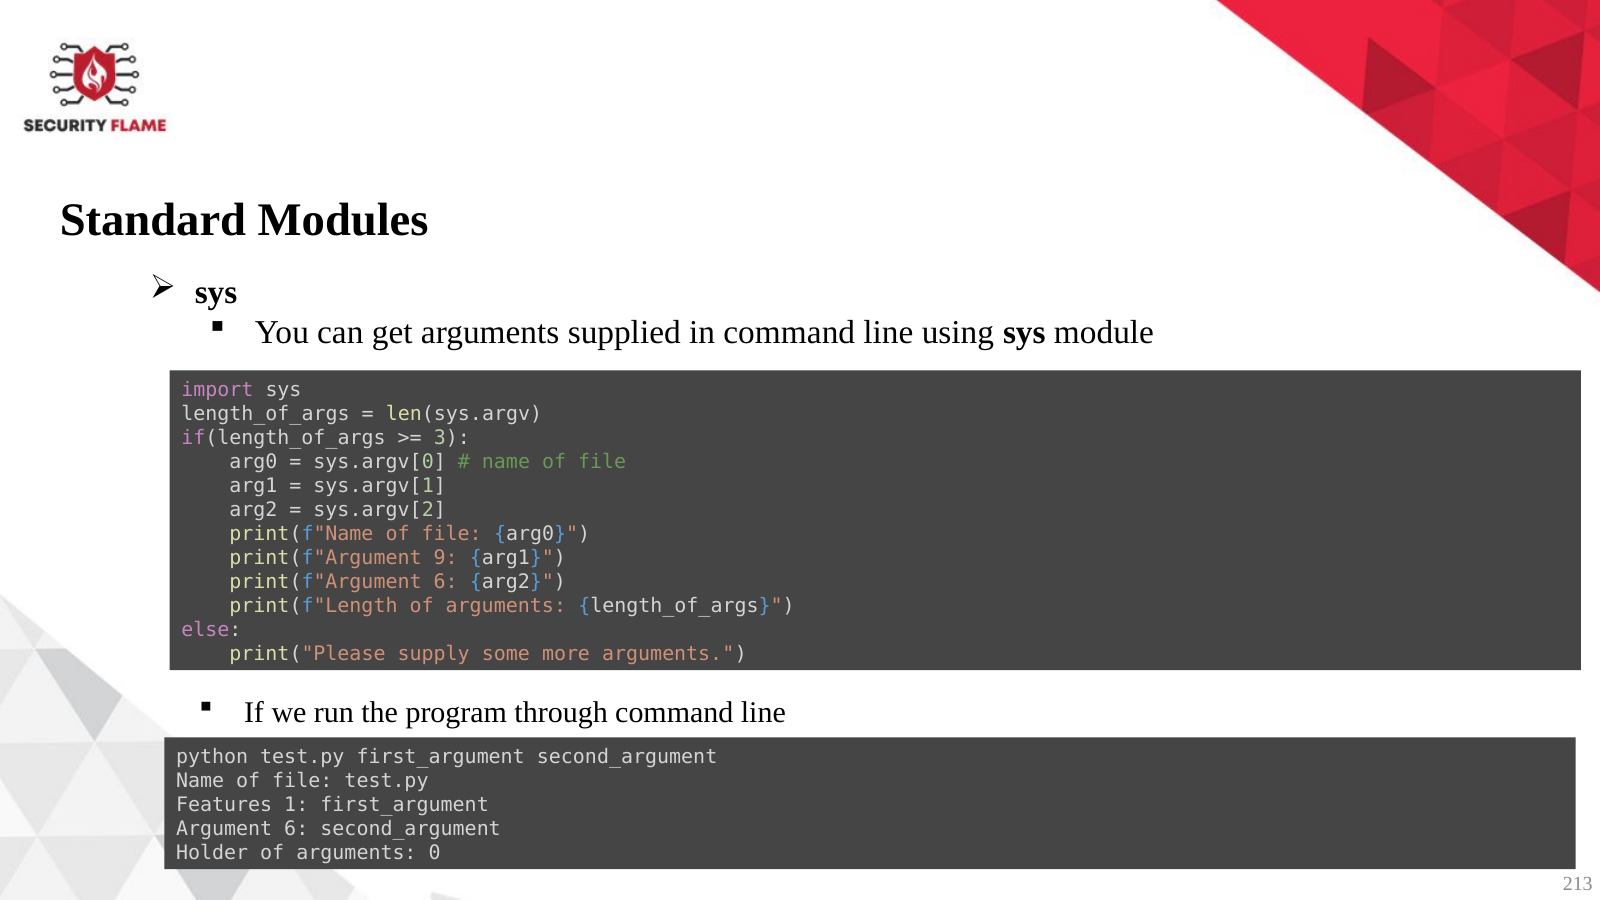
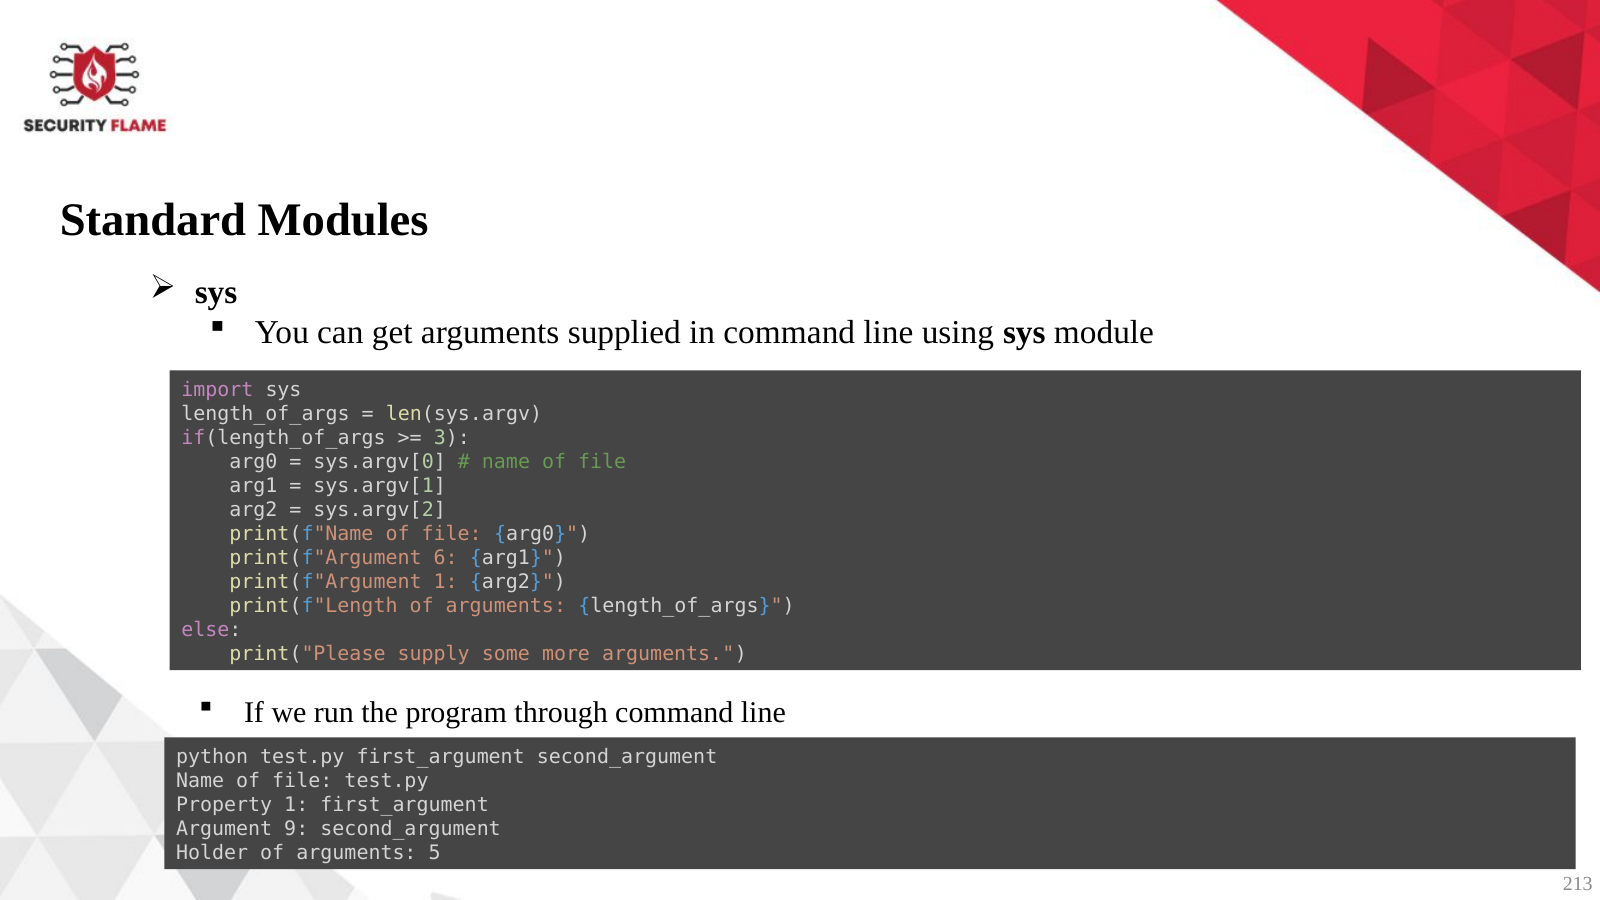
9: 9 -> 6 (446, 558)
print(f"Argument 6: 6 -> 1 (446, 582)
Features: Features -> Property (224, 805)
Argument 6: 6 -> 9 (296, 829)
0: 0 -> 5 (435, 853)
